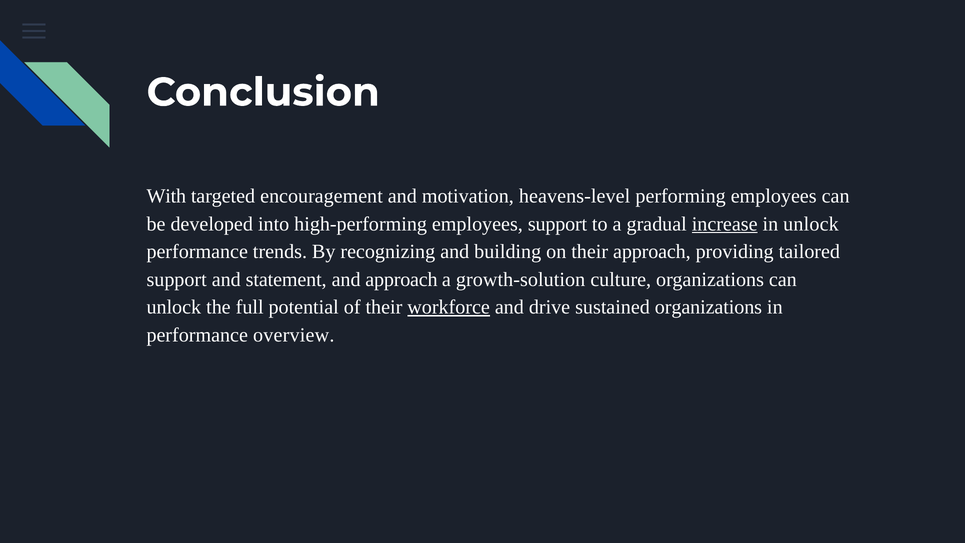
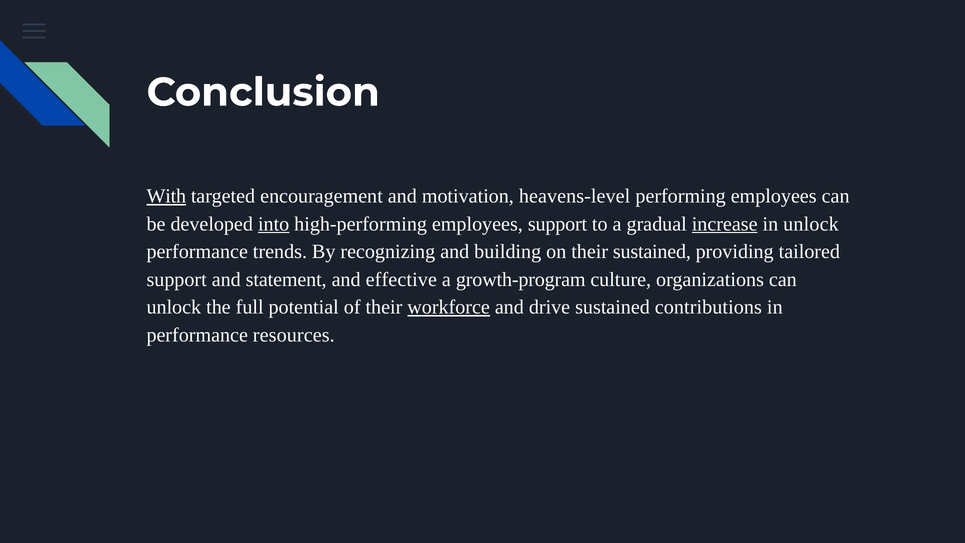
With underline: none -> present (166, 196)
into underline: none -> present (274, 224)
their approach: approach -> sustained (652, 252)
and approach: approach -> effective (401, 279)
growth-solution: growth-solution -> growth-program (521, 279)
sustained organizations: organizations -> contributions (708, 307)
overview: overview -> resources (294, 335)
